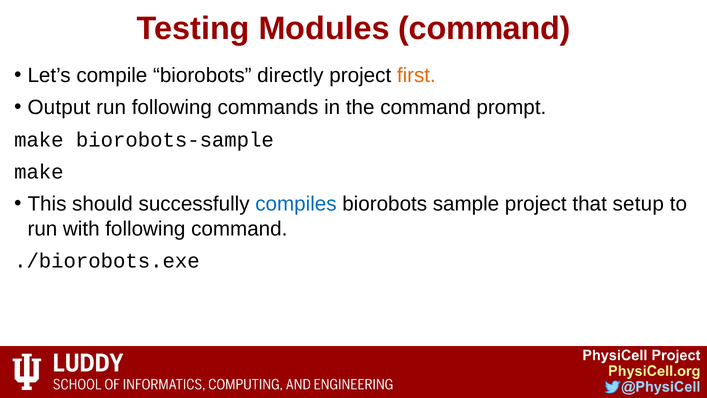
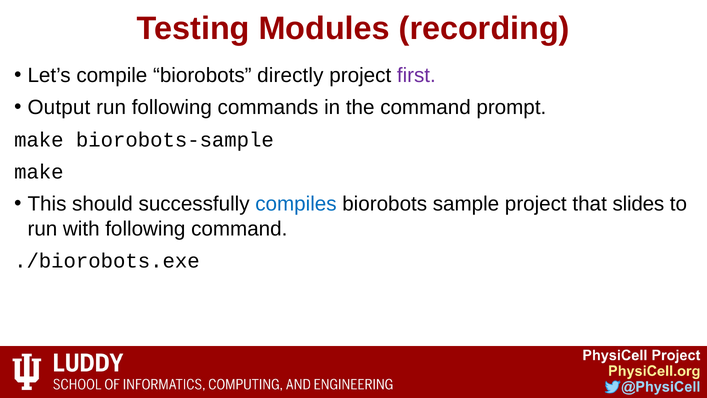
Modules command: command -> recording (484, 28)
first colour: orange -> purple (416, 75)
setup: setup -> slides (638, 204)
